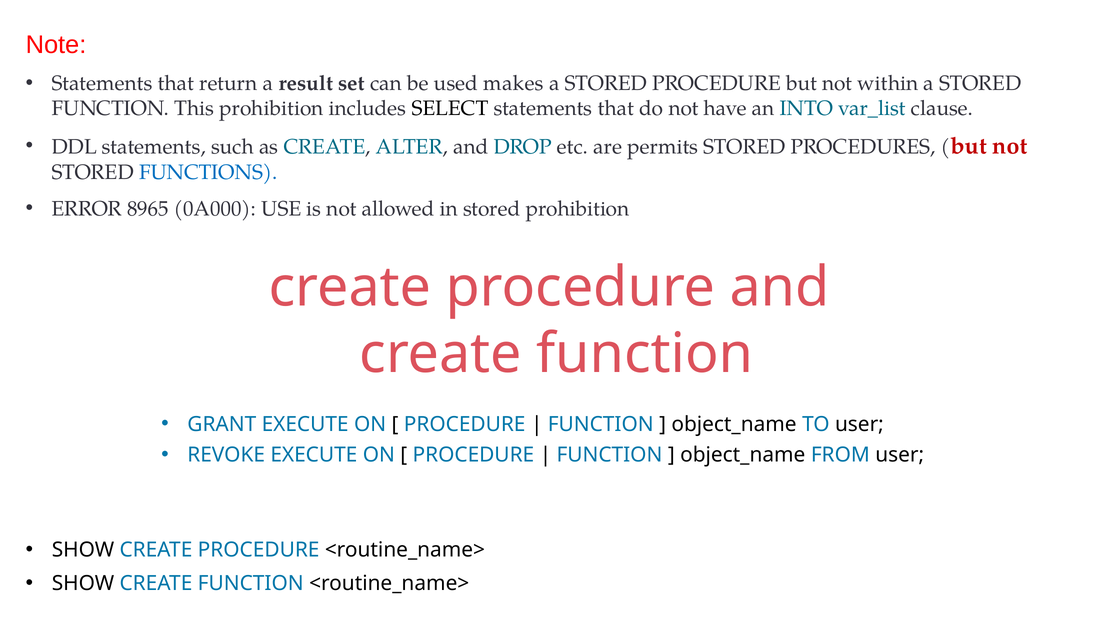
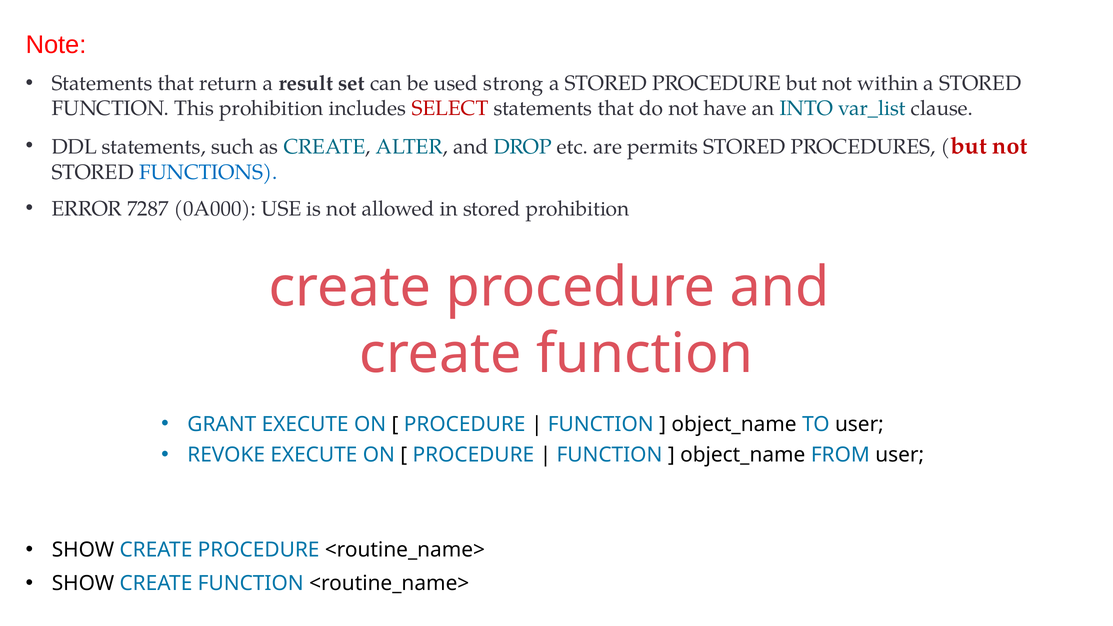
makes: makes -> strong (514, 84)
SELECT colour: black -> red (450, 109)
8965: 8965 -> 7287 (148, 209)
